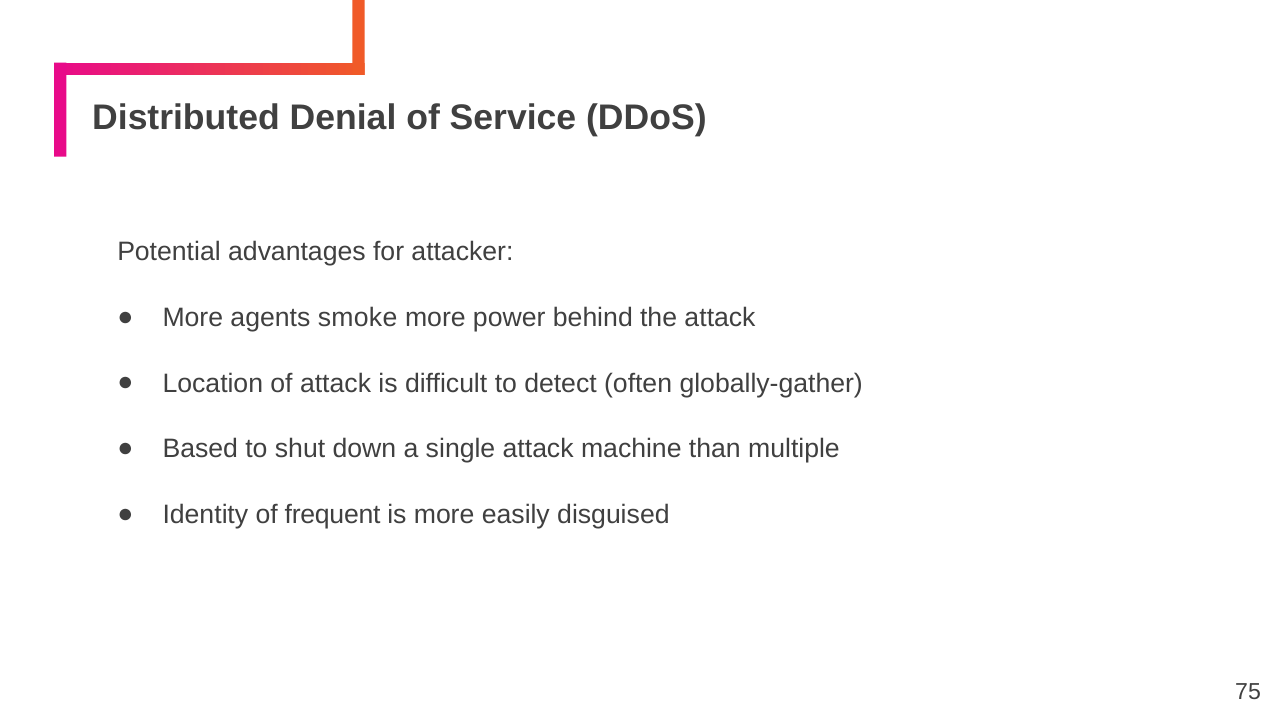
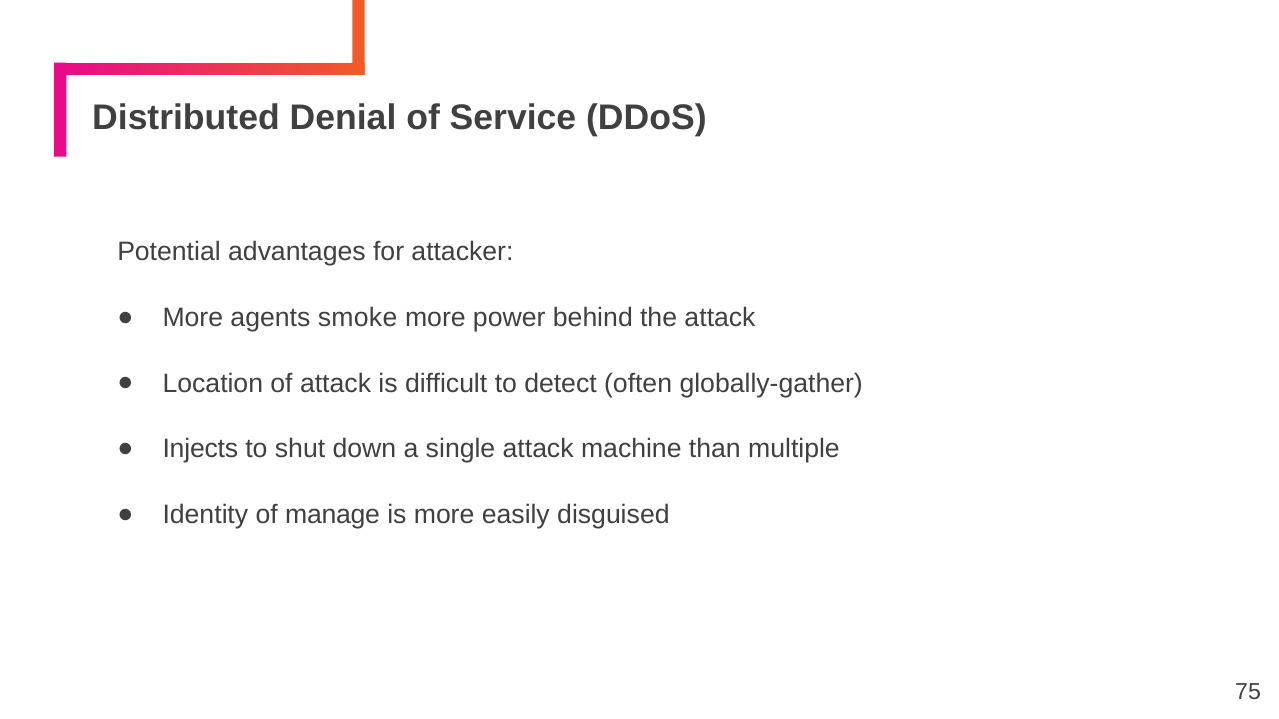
Based: Based -> Injects (200, 449)
frequent: frequent -> manage (333, 515)
